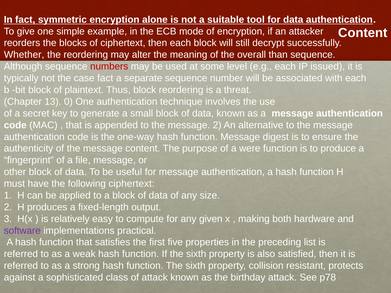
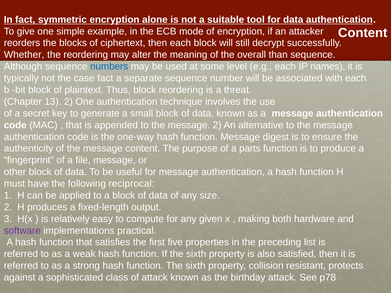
numbers colour: red -> blue (109, 67)
issued: issued -> names (328, 67)
13 0: 0 -> 2 (68, 102)
were: were -> parts (250, 149)
following ciphertext: ciphertext -> reciprocal (132, 184)
